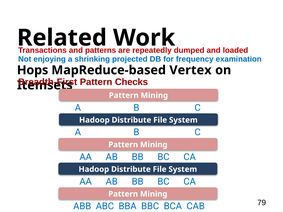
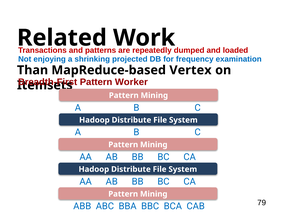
Hops: Hops -> Than (33, 70)
Checks: Checks -> Worker (131, 82)
